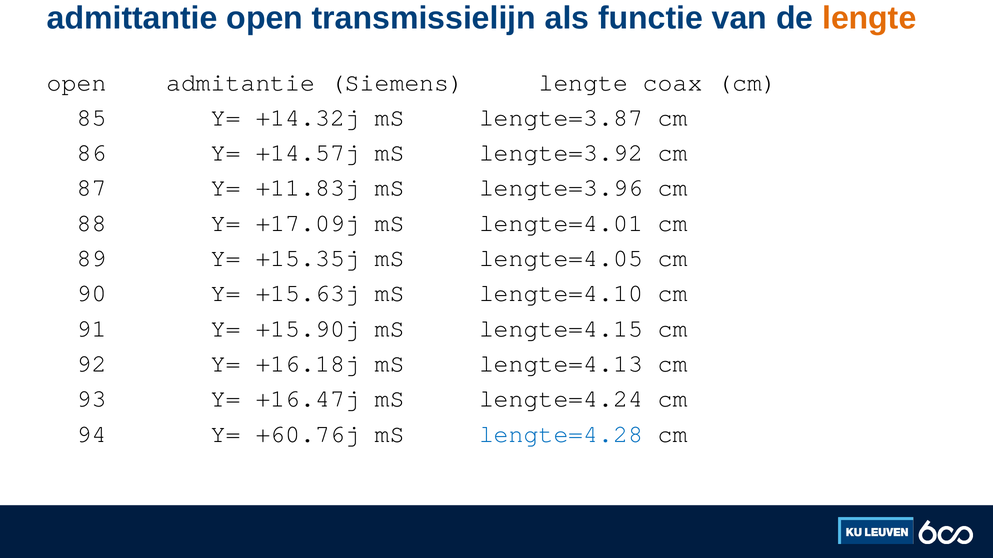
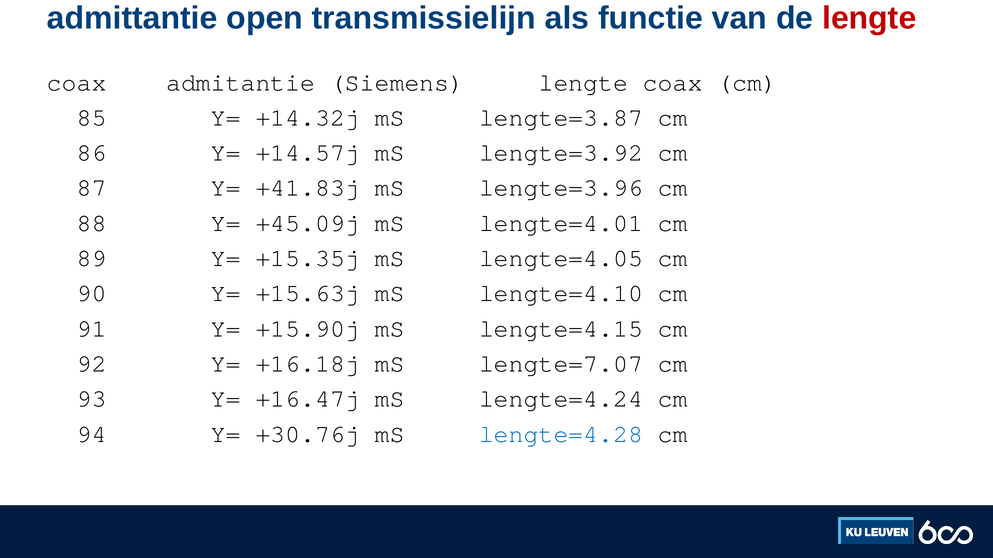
lengte colour: orange -> red (869, 18)
open: open -> coax (77, 82)
+11.83j: +11.83j -> +41.83j (308, 188)
+17.09j: +17.09j -> +45.09j (308, 223)
lengte=4.13: lengte=4.13 -> lengte=7.07 (561, 364)
+60.76j: +60.76j -> +30.76j (308, 434)
